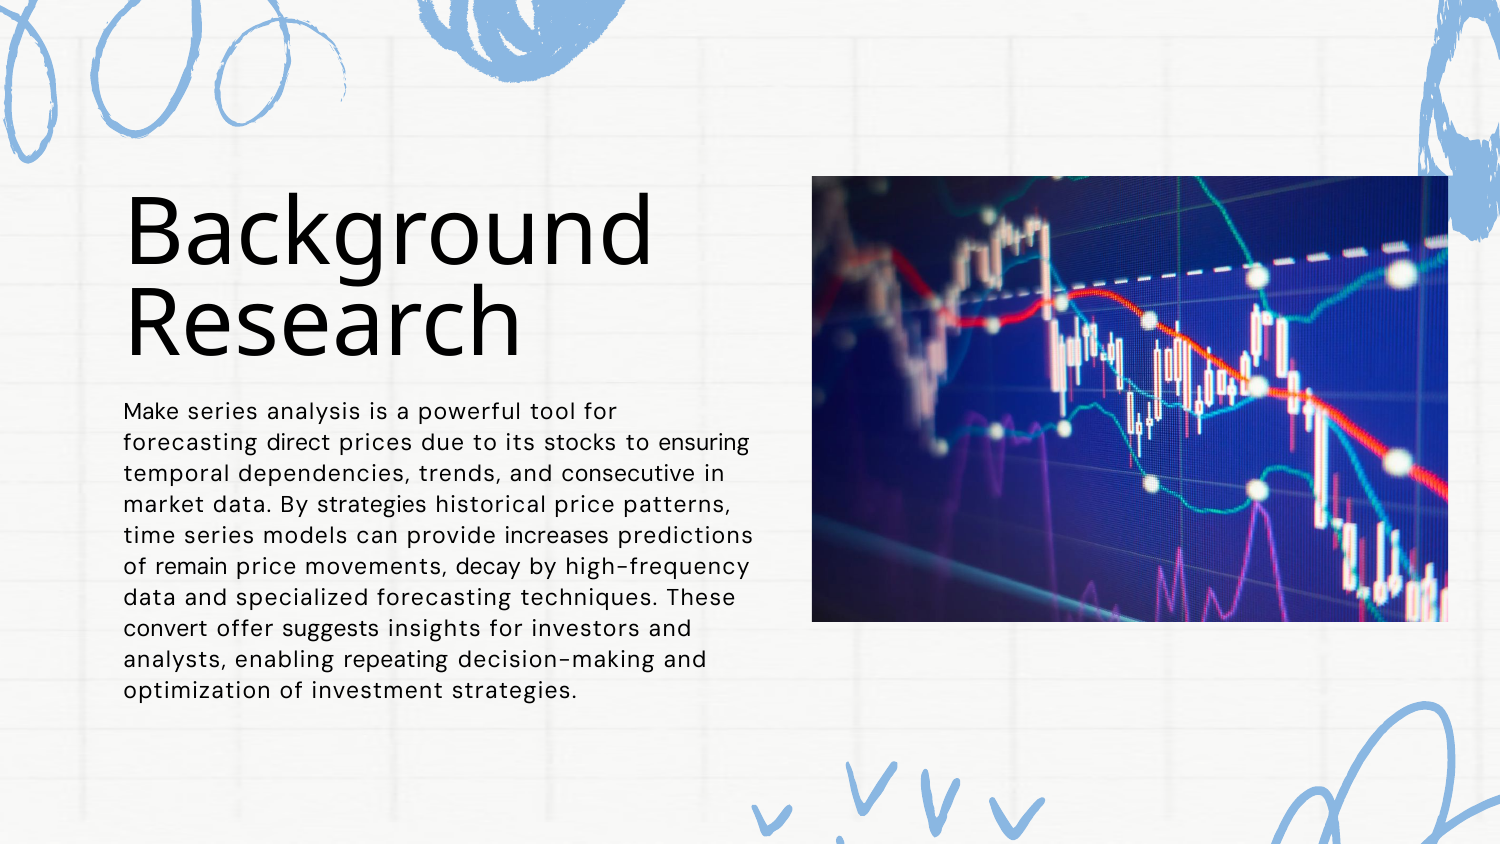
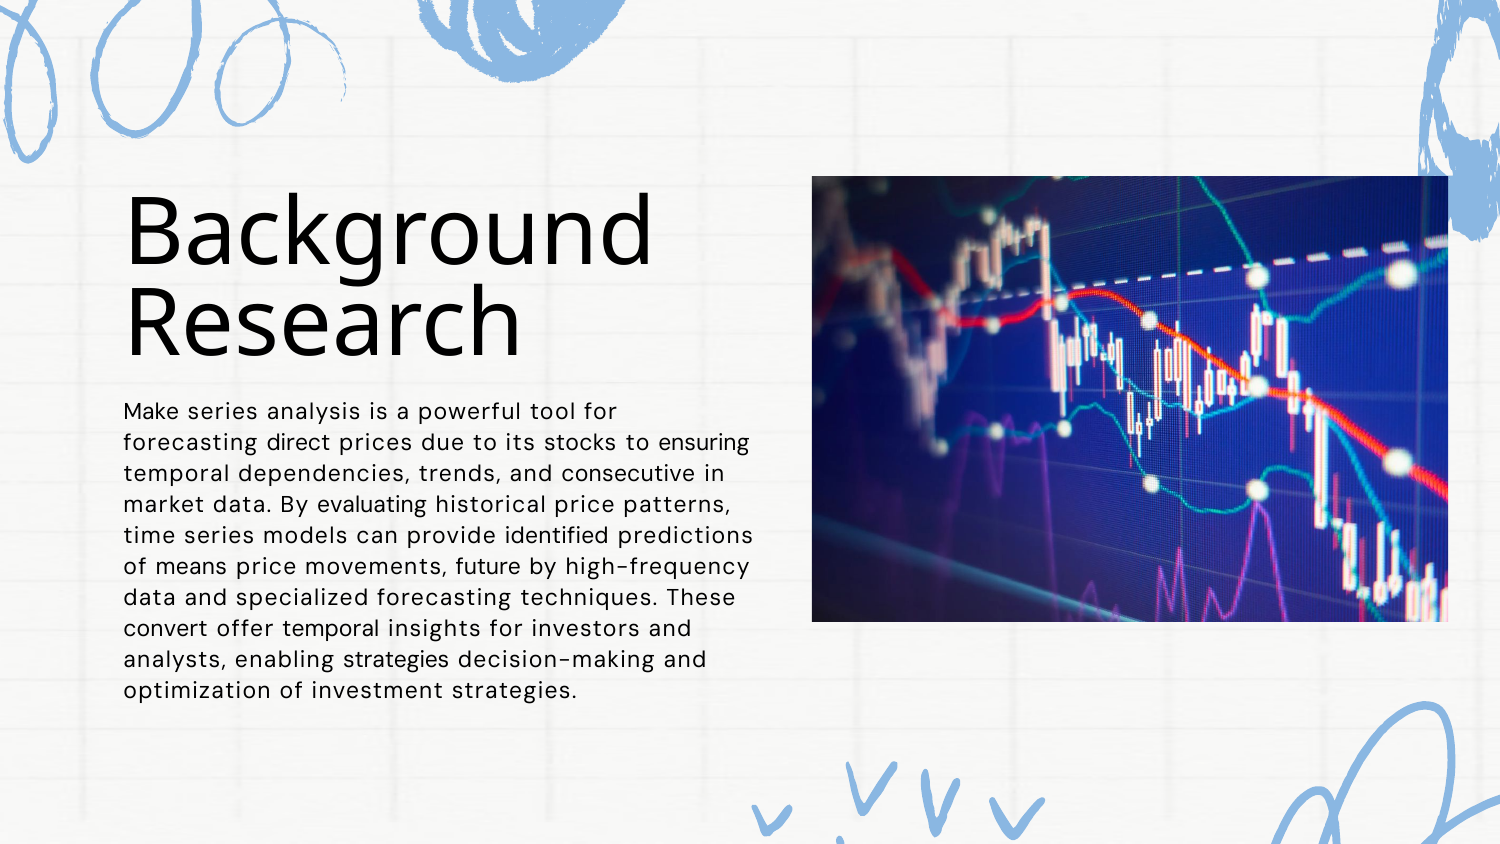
By strategies: strategies -> evaluating (372, 505)
increases: increases -> identified (557, 536)
remain: remain -> means (191, 567)
decay: decay -> future (488, 567)
offer suggests: suggests -> temporal (331, 629)
enabling repeating: repeating -> strategies (396, 660)
